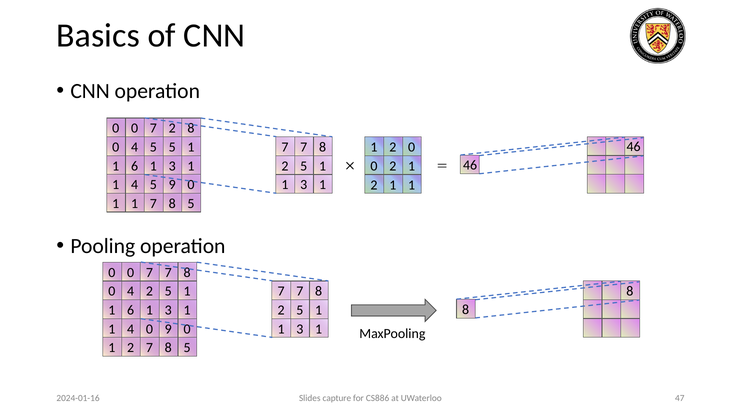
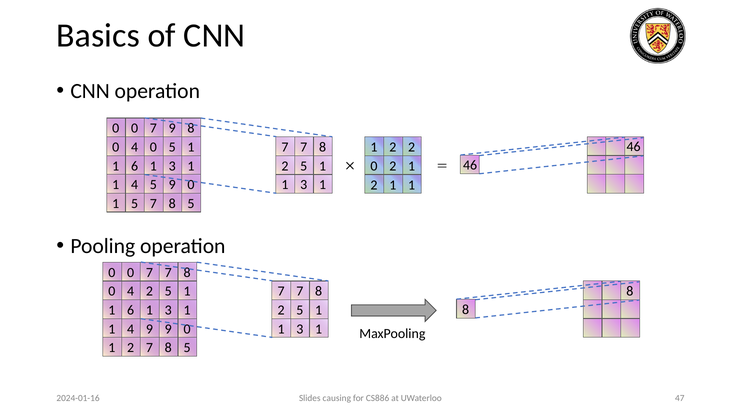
7 2: 2 -> 9 (172, 128)
0 4 5: 5 -> 0 (153, 147)
2 0: 0 -> 2 (412, 147)
1: 1 -> 5 (135, 204)
4 0: 0 -> 9 (149, 329)
capture: capture -> causing (337, 398)
